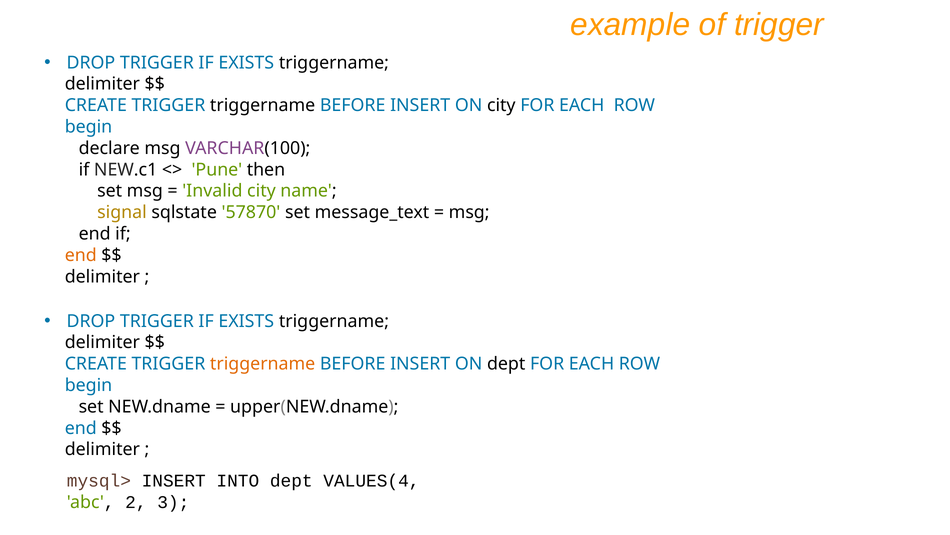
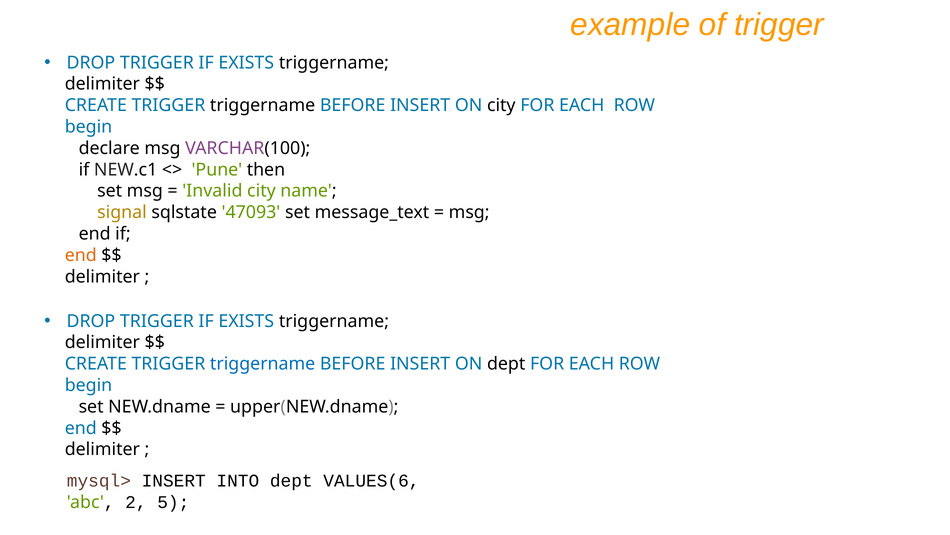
57870: 57870 -> 47093 (251, 212)
triggername colour: orange -> blue (263, 364)
VALUES(4: VALUES(4 -> VALUES(6 (371, 480)
3: 3 -> 5 (173, 502)
